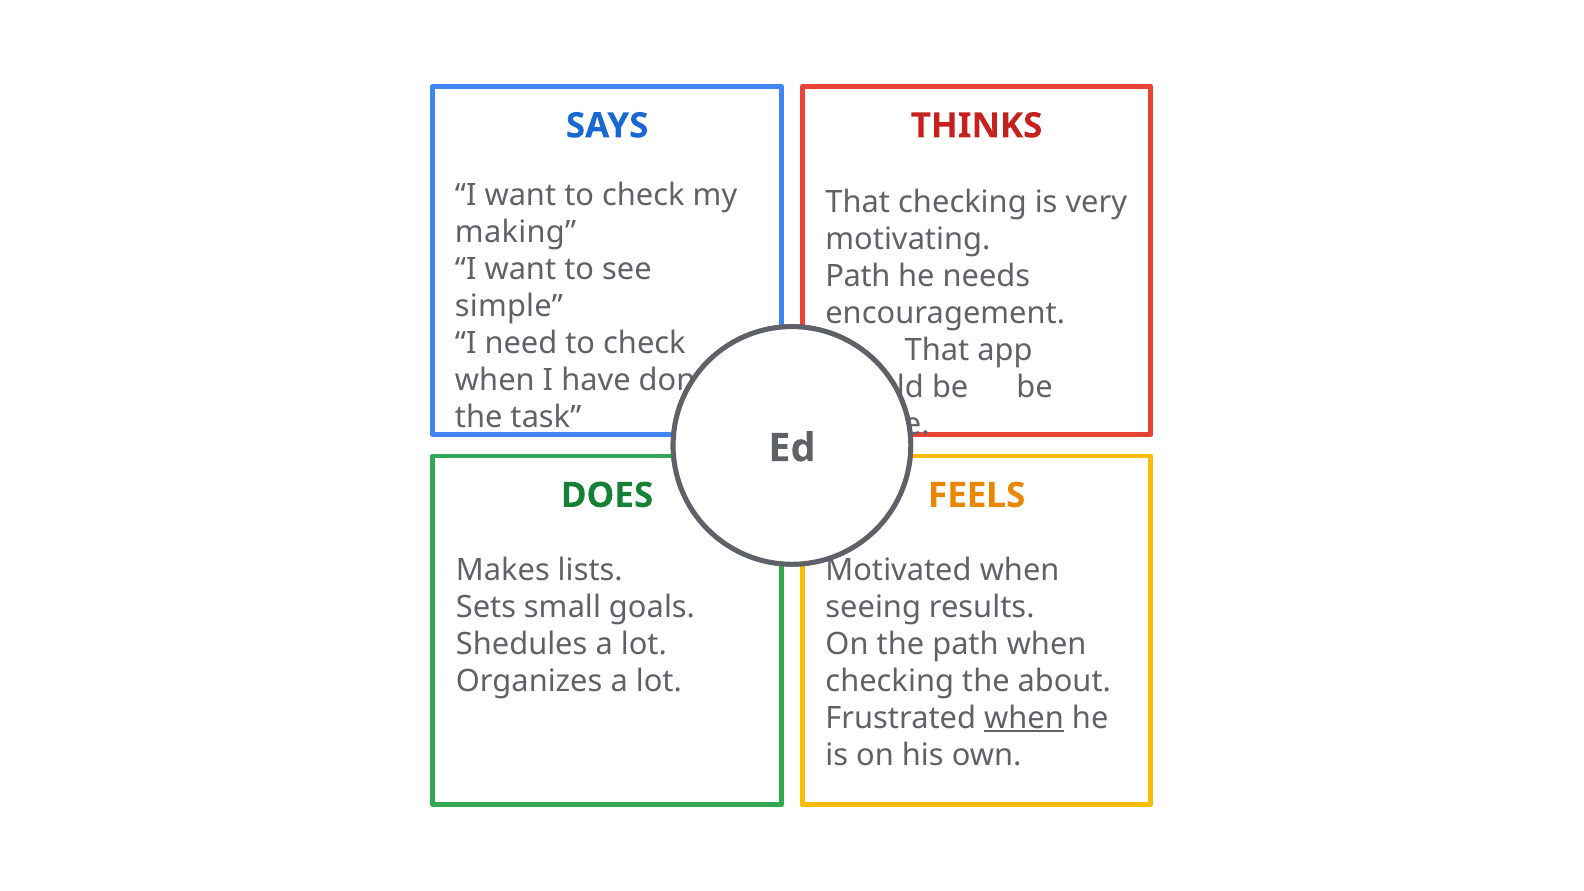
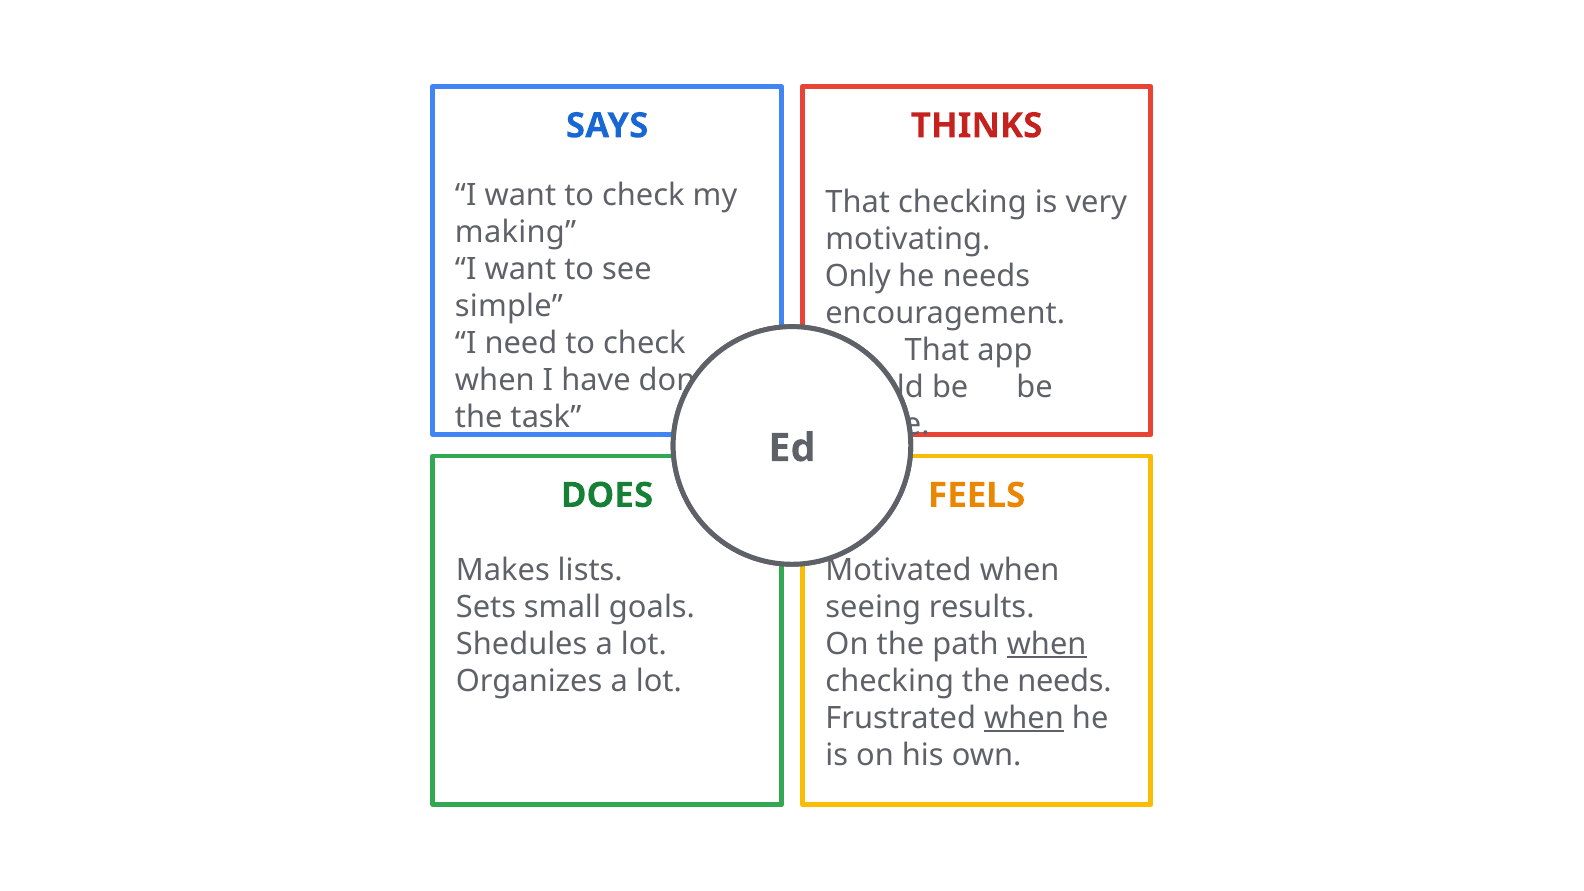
Path: Path -> Only (858, 276)
when underline: none -> present (1047, 644)
the about: about -> needs (1064, 681)
